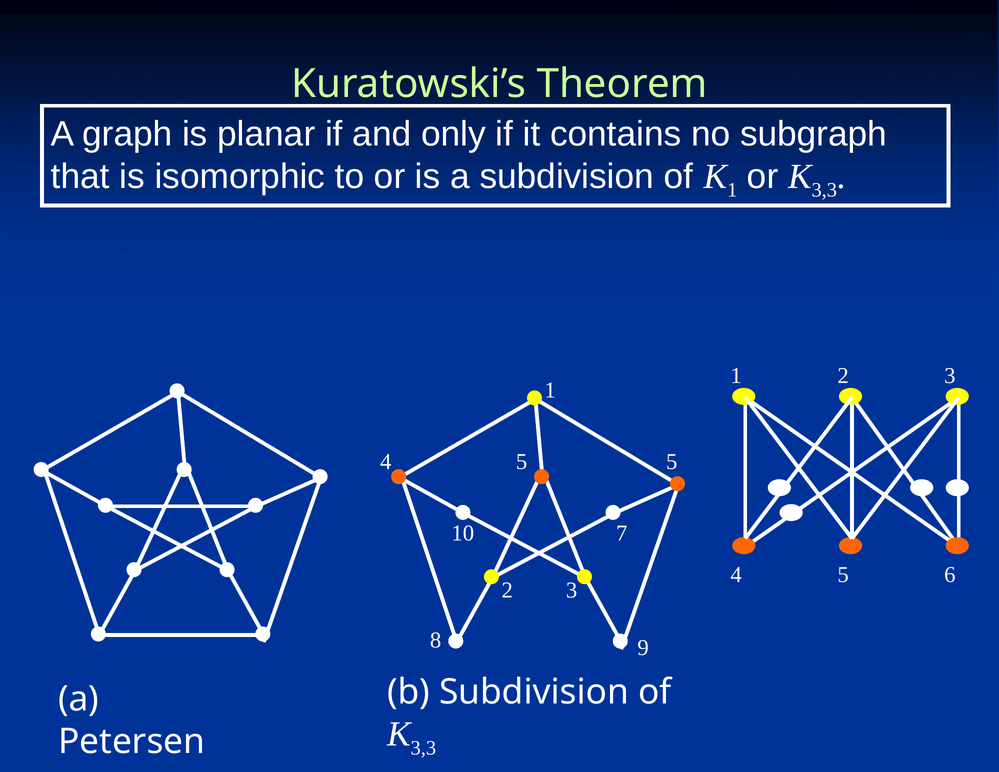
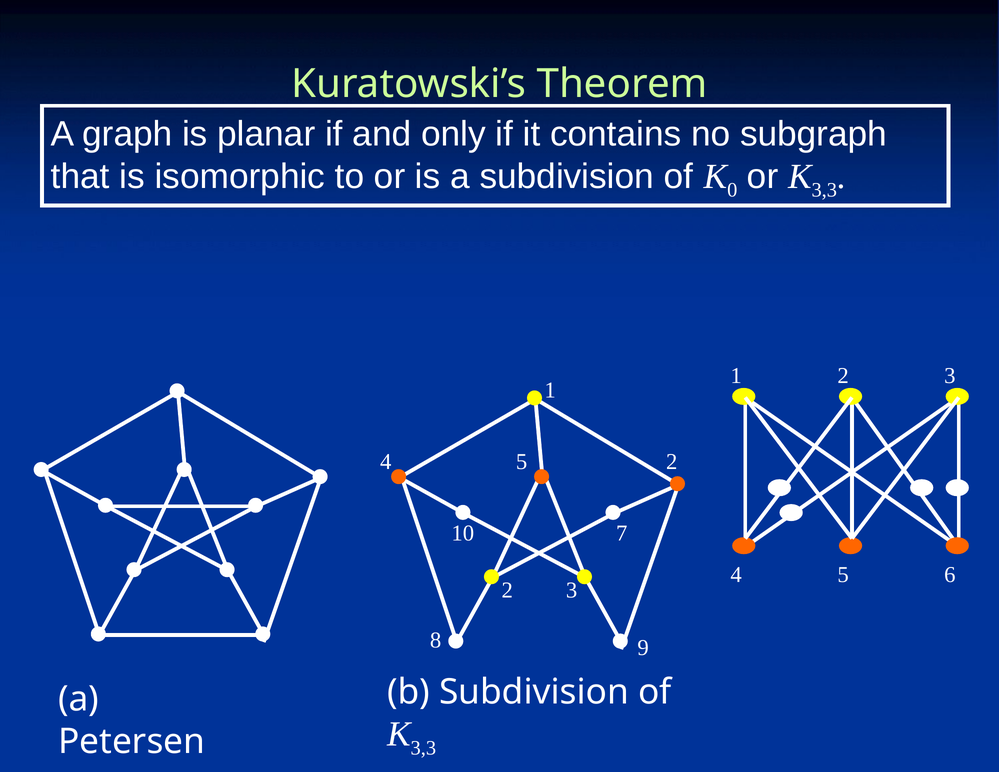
1: 1 -> 0 (732, 190)
5 5: 5 -> 2 (672, 462)
